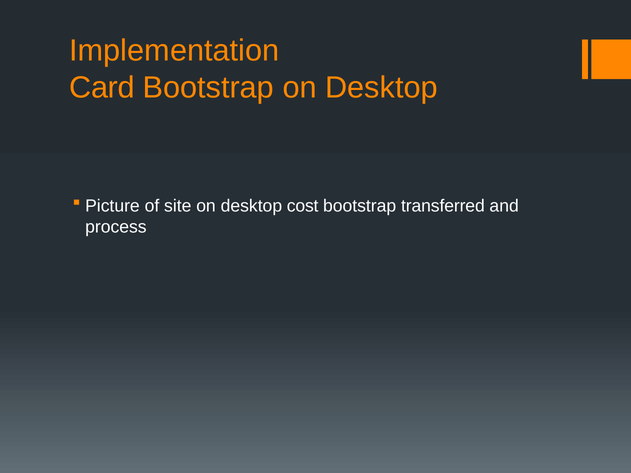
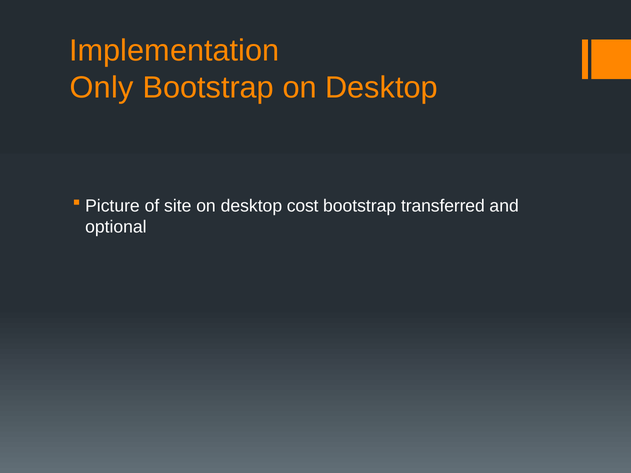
Card: Card -> Only (102, 87)
process: process -> optional (116, 227)
